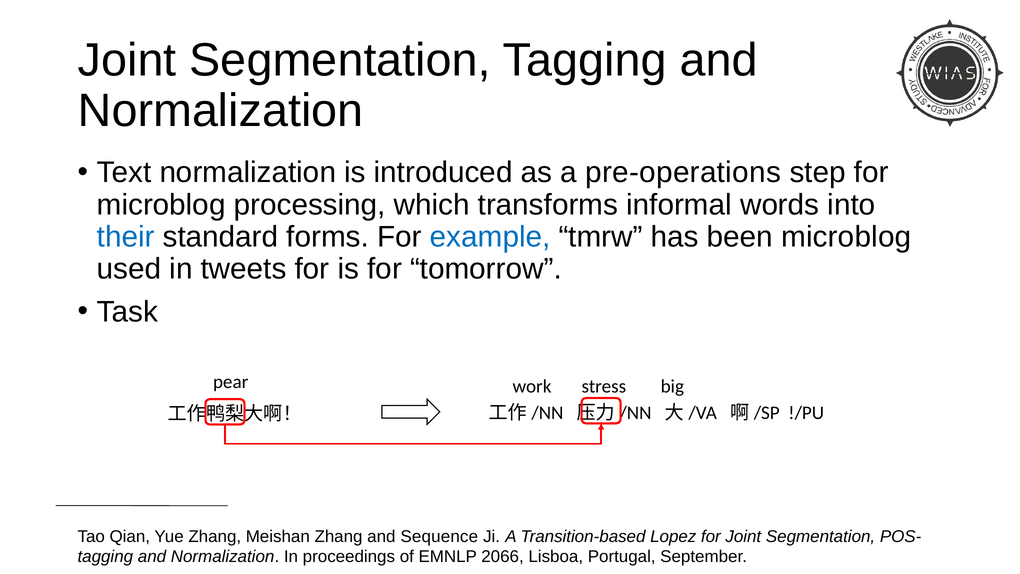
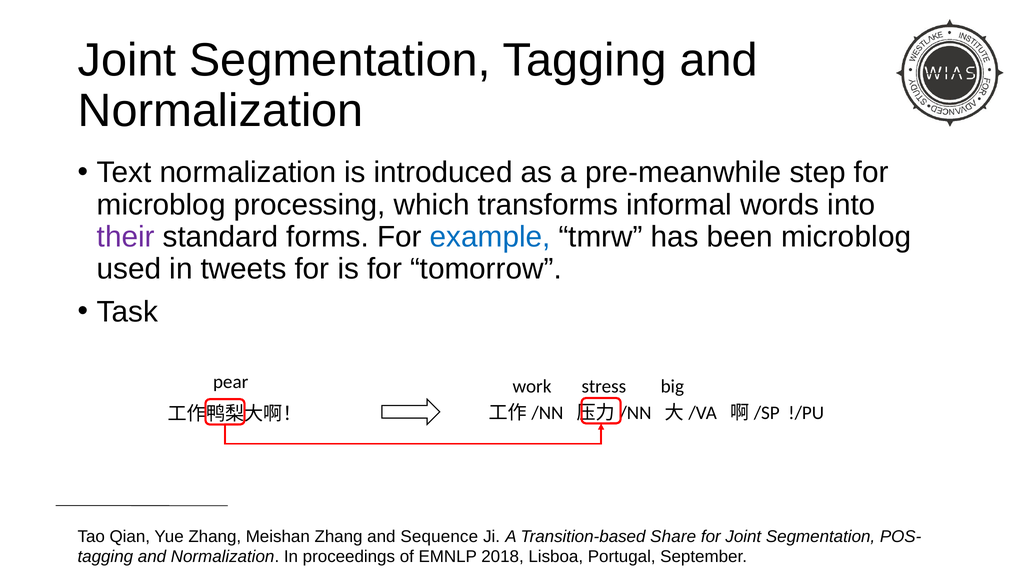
pre-operations: pre-operations -> pre-meanwhile (683, 172)
their colour: blue -> purple (126, 237)
Lopez: Lopez -> Share (673, 536)
2066: 2066 -> 2018 (503, 557)
